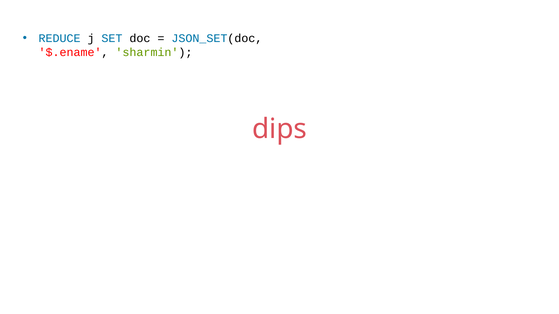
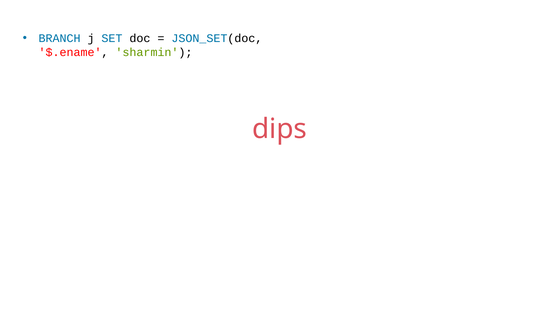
REDUCE: REDUCE -> BRANCH (60, 38)
